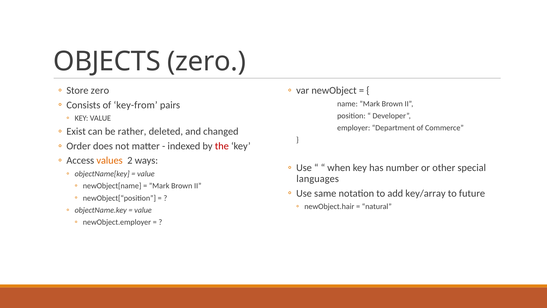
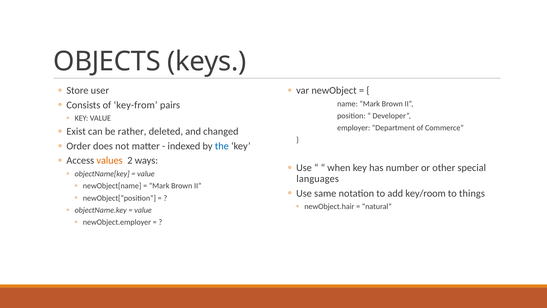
OBJECTS zero: zero -> keys (207, 61)
Store zero: zero -> user (100, 90)
the colour: red -> blue (222, 146)
key/array: key/array -> key/room (426, 193)
future: future -> things (472, 193)
